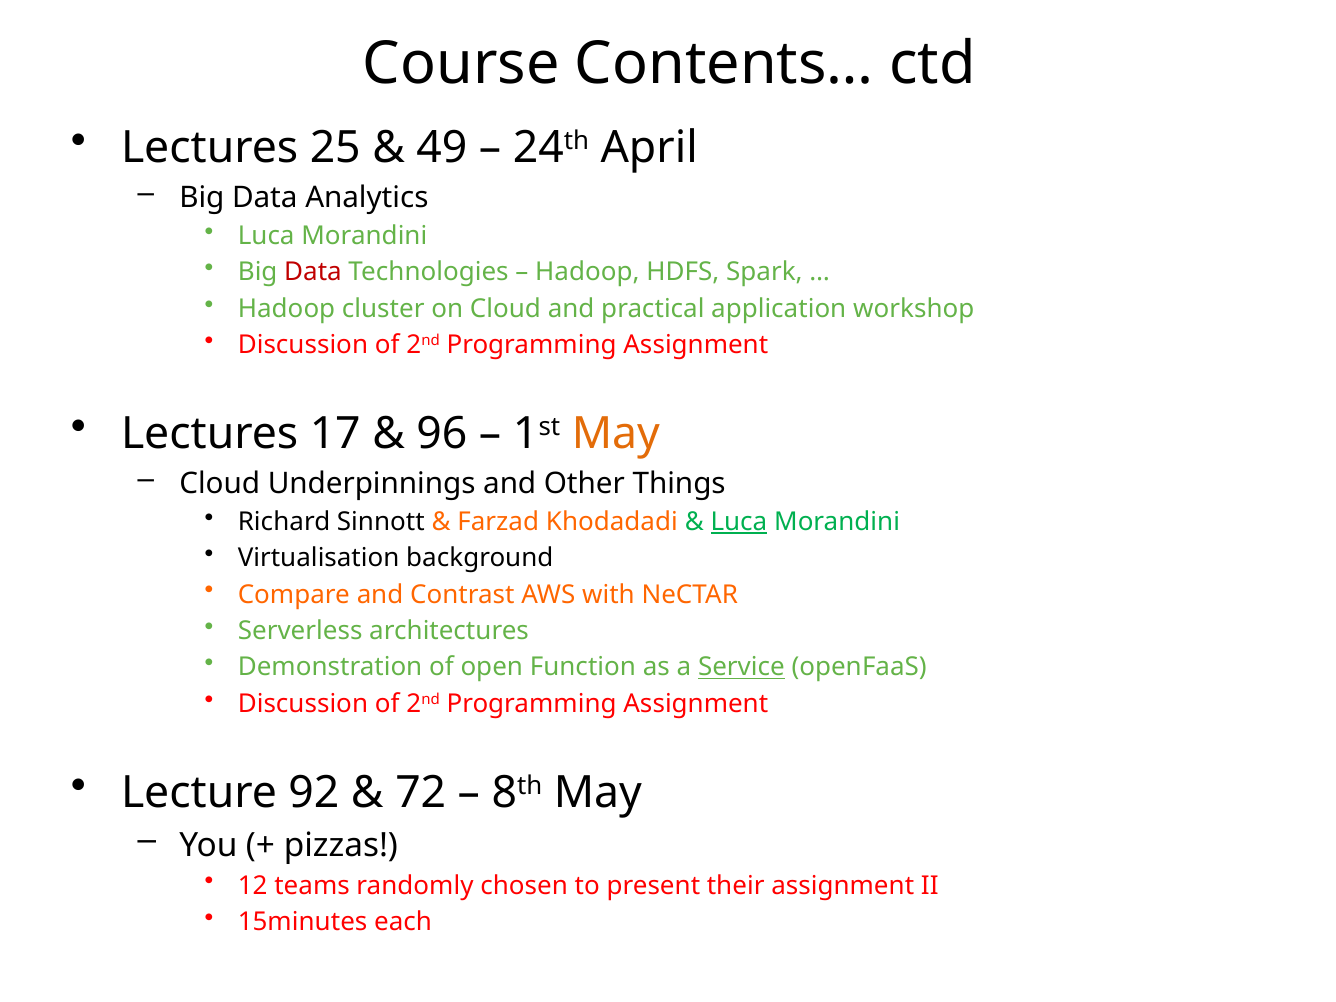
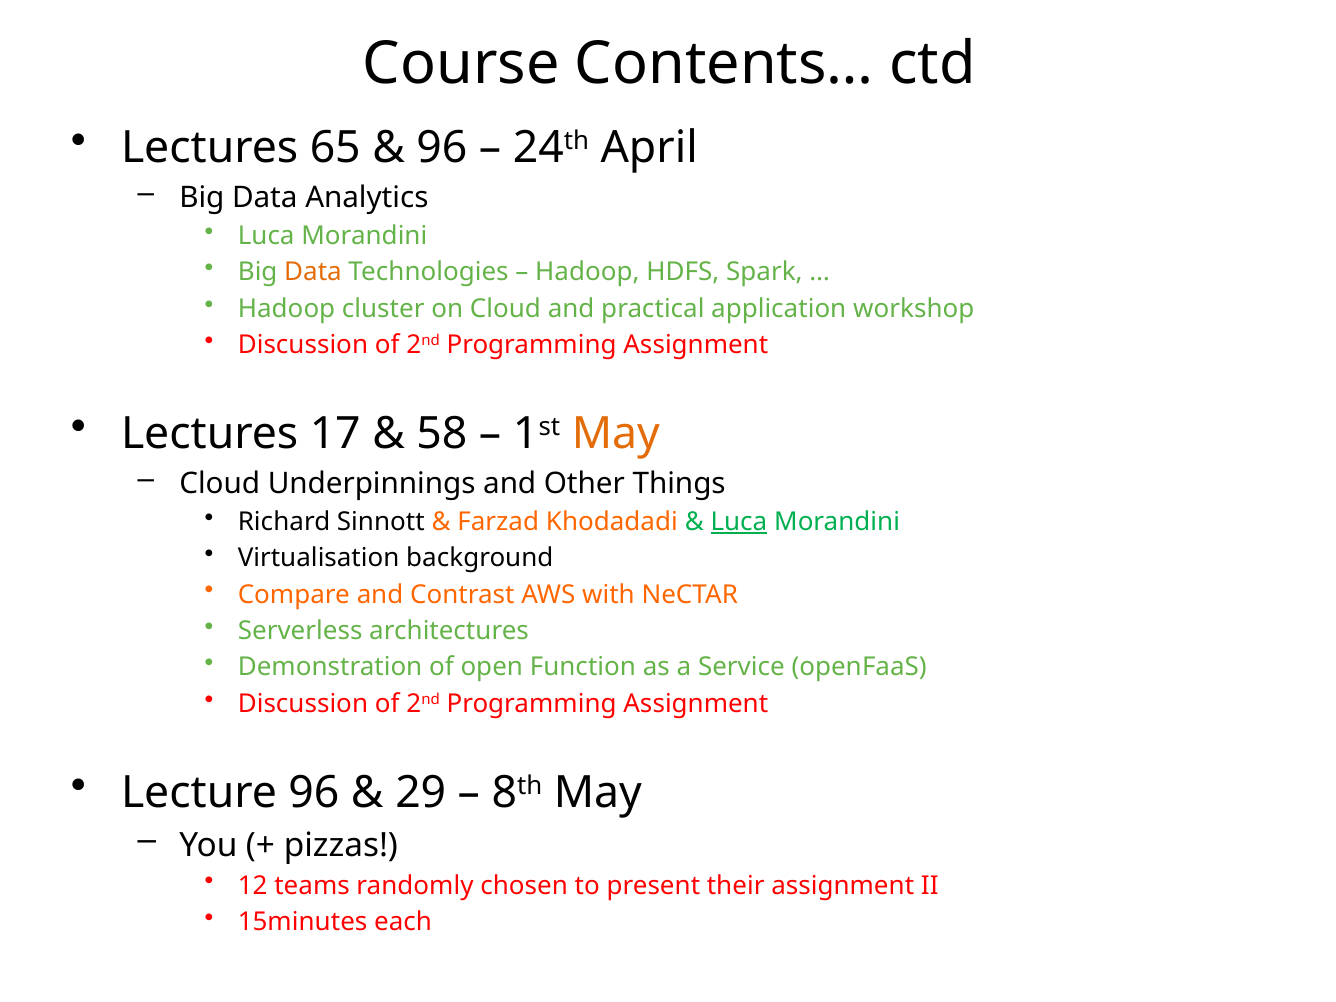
25: 25 -> 65 (335, 148)
49: 49 -> 96 (442, 148)
Data colour: red -> orange (313, 272)
96: 96 -> 58 (442, 434)
Service underline: present -> none (741, 667)
Lecture 92: 92 -> 96 (314, 793)
72: 72 -> 29 (421, 793)
